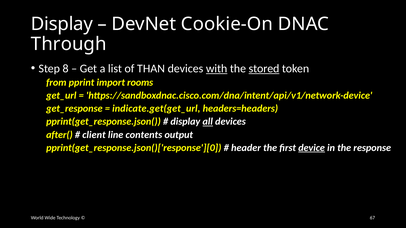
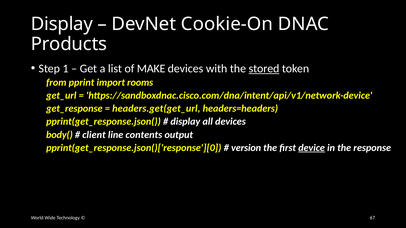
Through: Through -> Products (69, 44)
8: 8 -> 1 (66, 69)
THAN: THAN -> MAKE (151, 69)
with underline: present -> none (217, 69)
indicate.get(get_url: indicate.get(get_url -> headers.get(get_url (156, 109)
all underline: present -> none (208, 122)
after(: after( -> body( (59, 135)
header: header -> version (246, 148)
